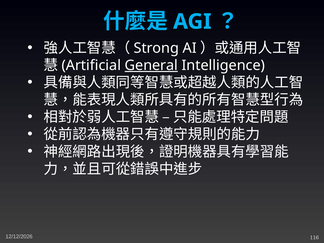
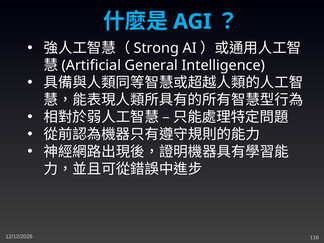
General underline: present -> none (151, 65)
